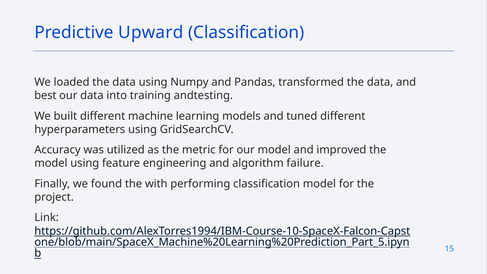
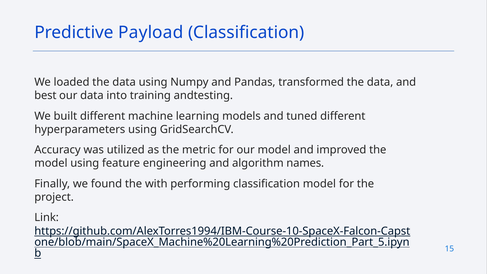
Upward: Upward -> Payload (151, 33)
failure: failure -> names (305, 163)
